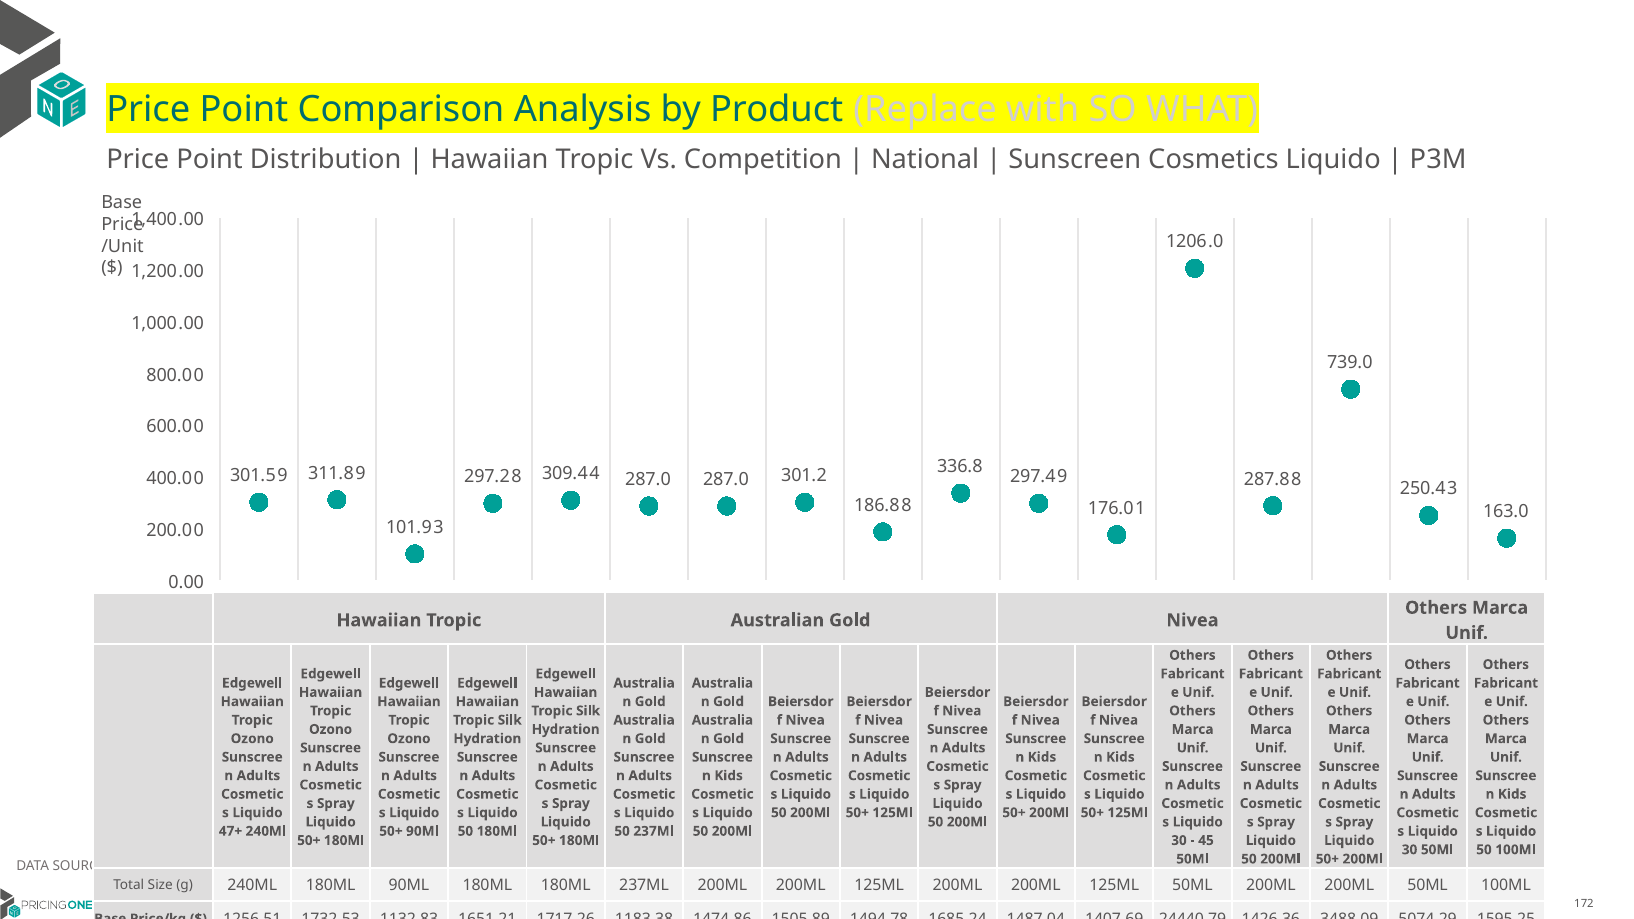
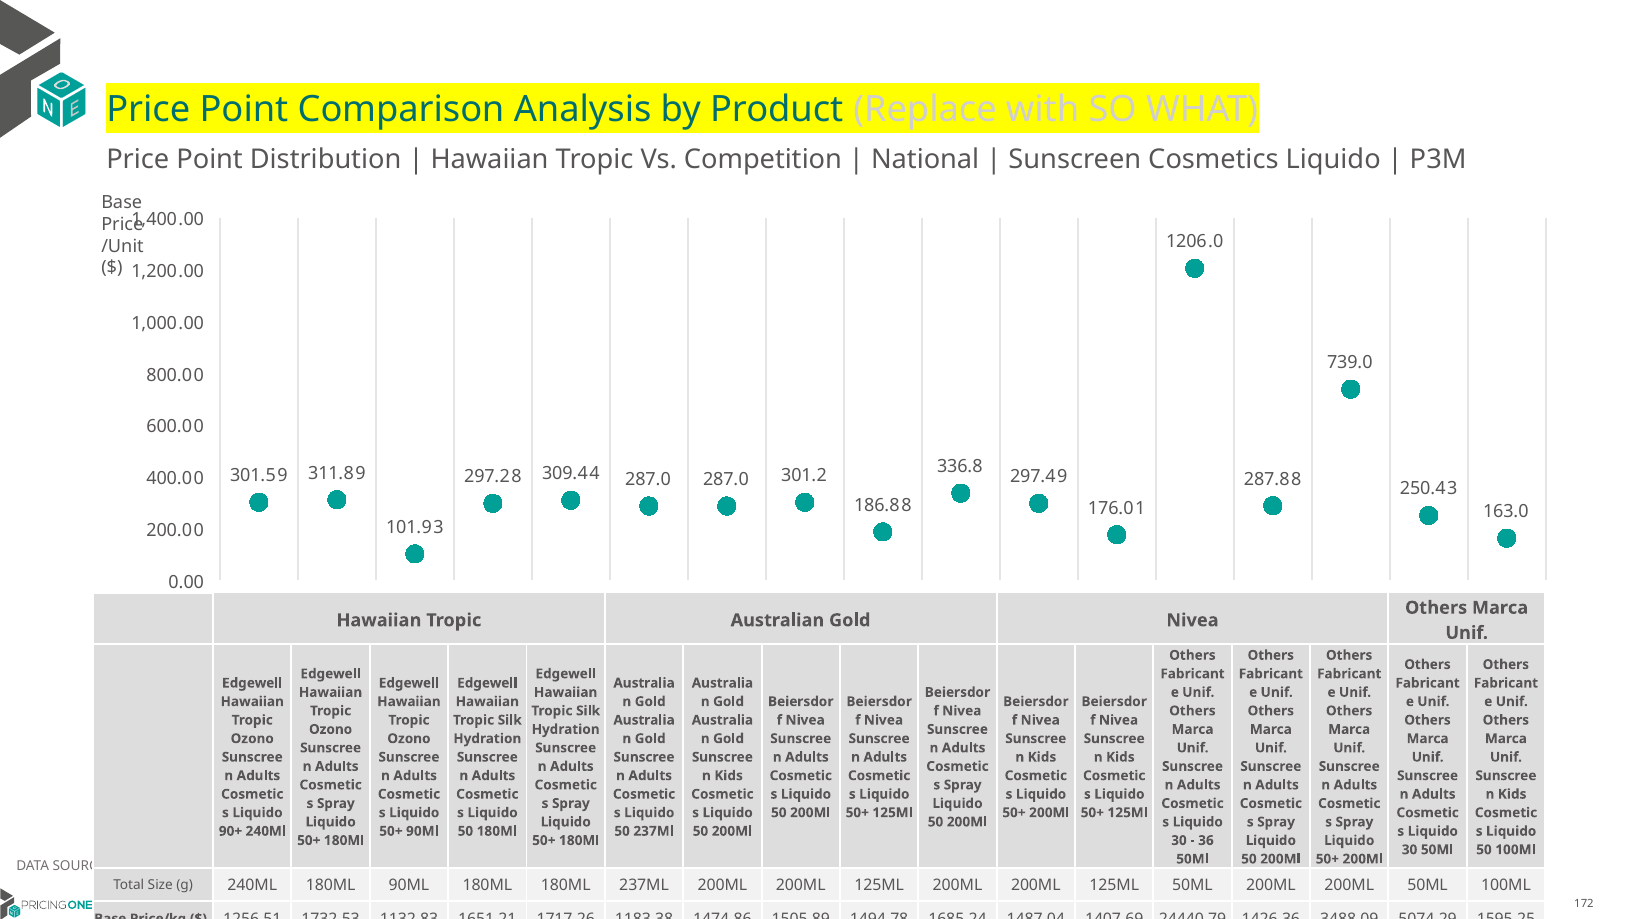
47+: 47+ -> 90+ (230, 831)
45: 45 -> 36 (1206, 841)
